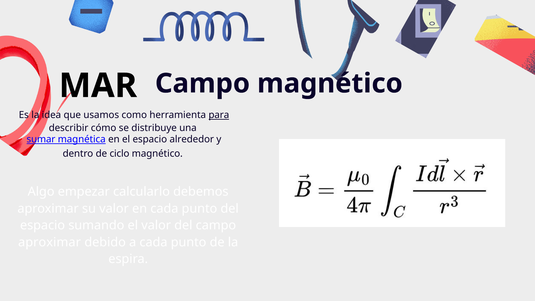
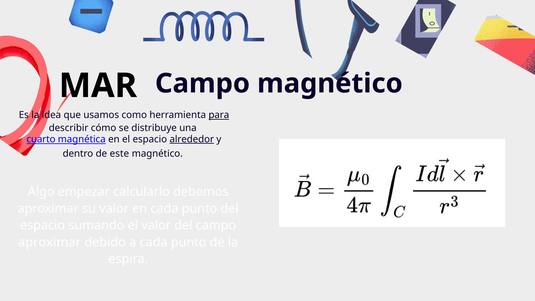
sumar: sumar -> cuarto (41, 139)
alrededor underline: none -> present (192, 139)
ciclo: ciclo -> este (119, 154)
